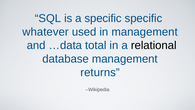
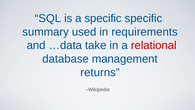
whatever: whatever -> summary (46, 32)
in management: management -> requirements (145, 32)
total: total -> take (96, 45)
relational colour: black -> red (154, 45)
